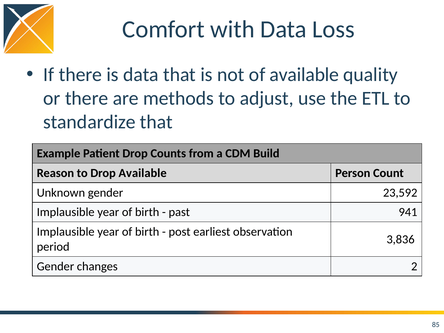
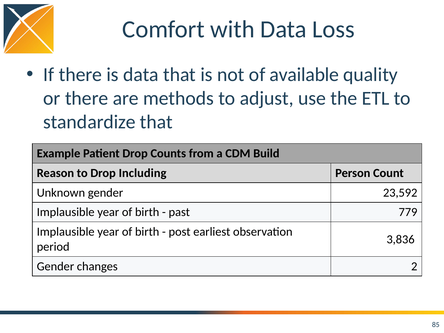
Drop Available: Available -> Including (143, 173)
941: 941 -> 779 (408, 212)
